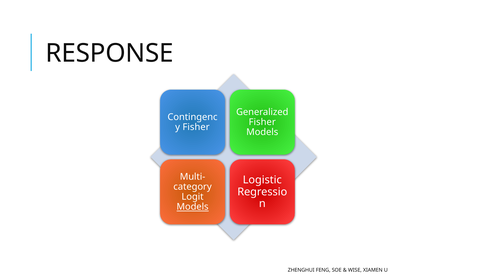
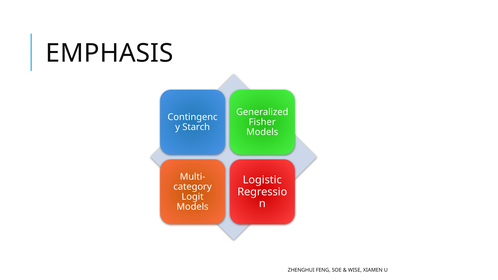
RESPONSE: RESPONSE -> EMPHASIS (110, 53)
Fisher: Fisher -> Starch (196, 127)
Models underline: present -> none (193, 207)
